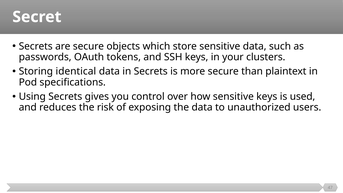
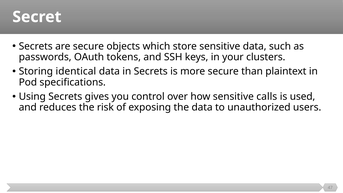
sensitive keys: keys -> calls (267, 97)
